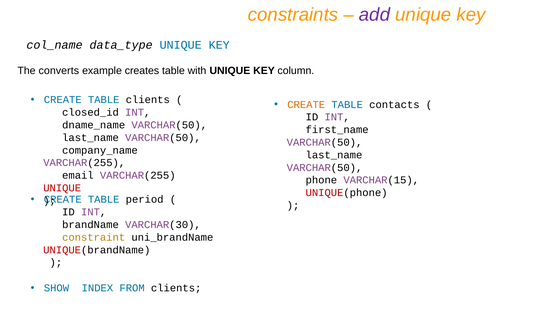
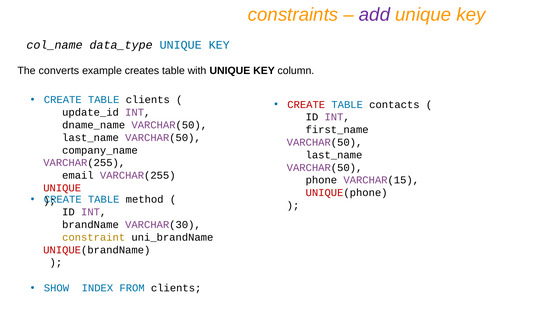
CREATE colour: orange -> red (306, 105)
closed_id: closed_id -> update_id (91, 112)
period: period -> method (145, 200)
